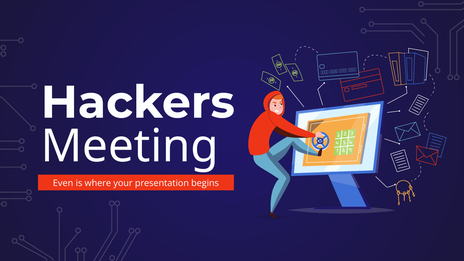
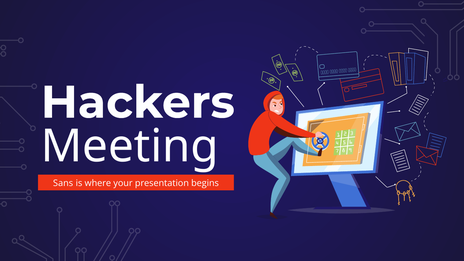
Even: Even -> Sans (63, 183)
